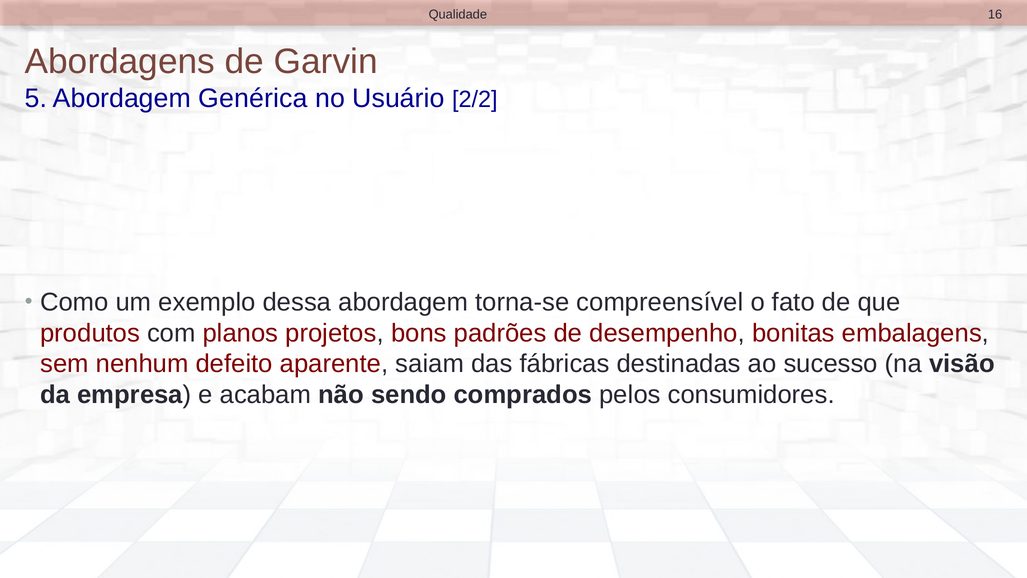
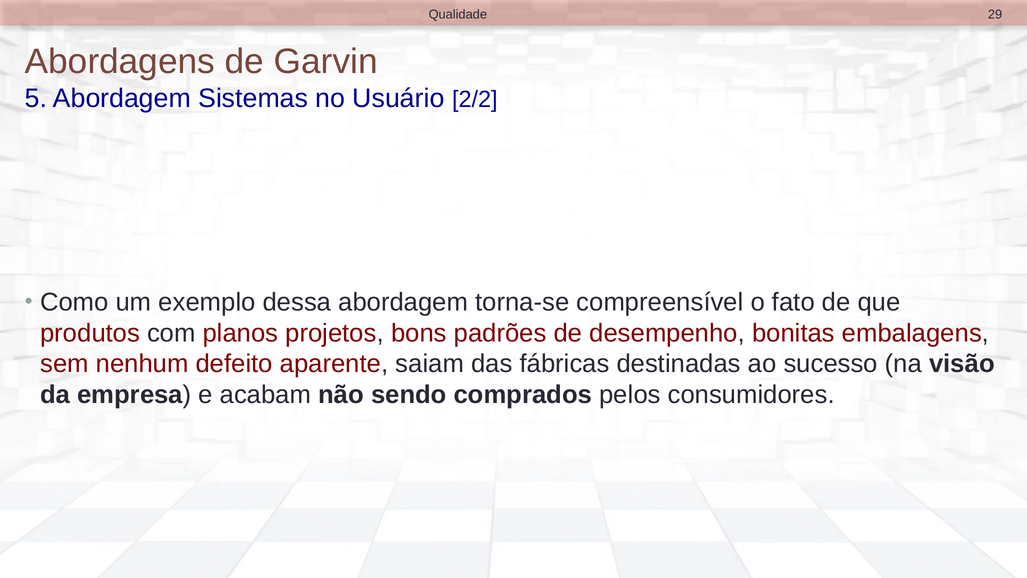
16: 16 -> 29 (995, 15)
Genérica: Genérica -> Sistemas (253, 98)
